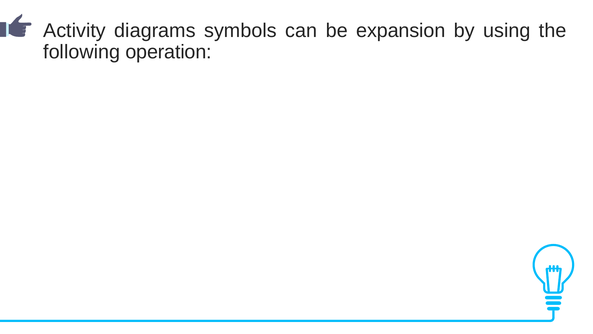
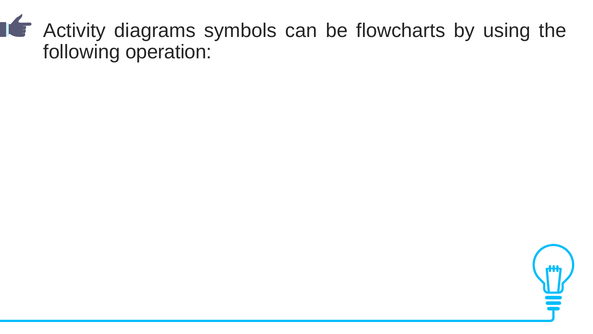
expansion: expansion -> flowcharts (401, 31)
